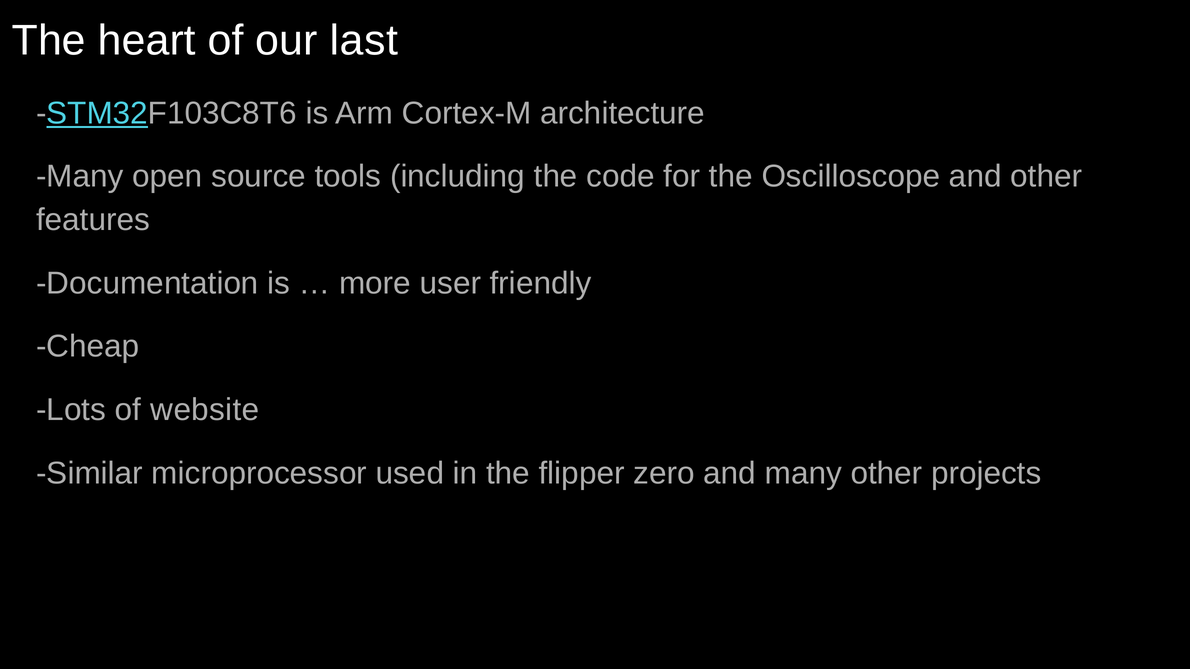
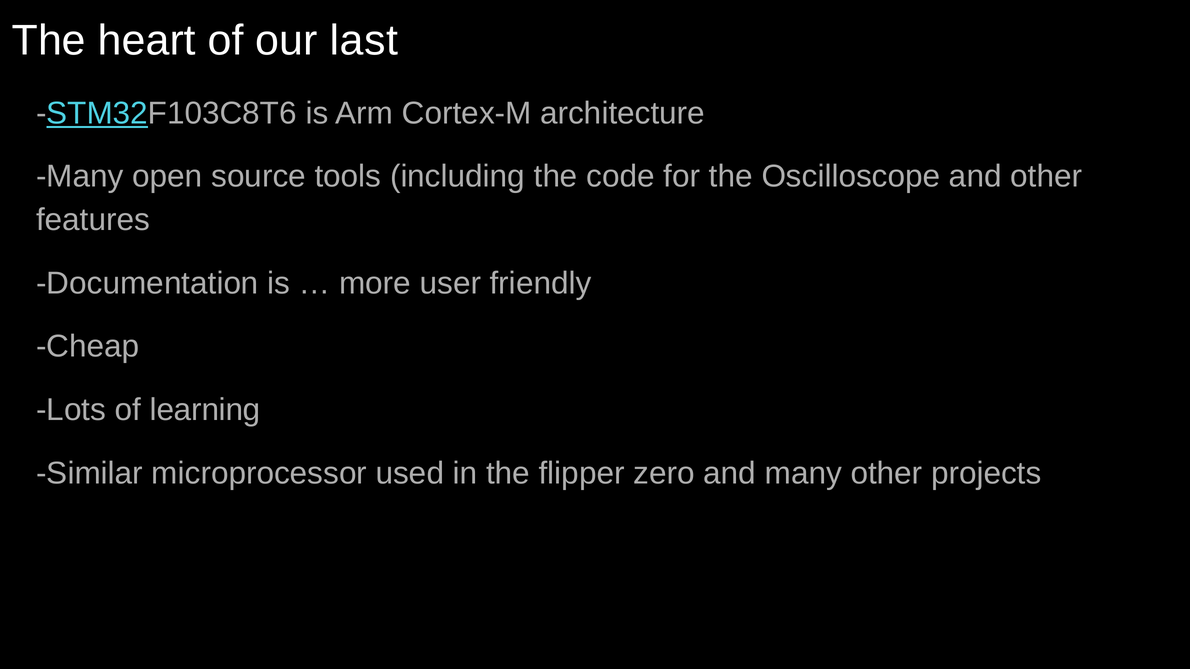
website: website -> learning (205, 410)
